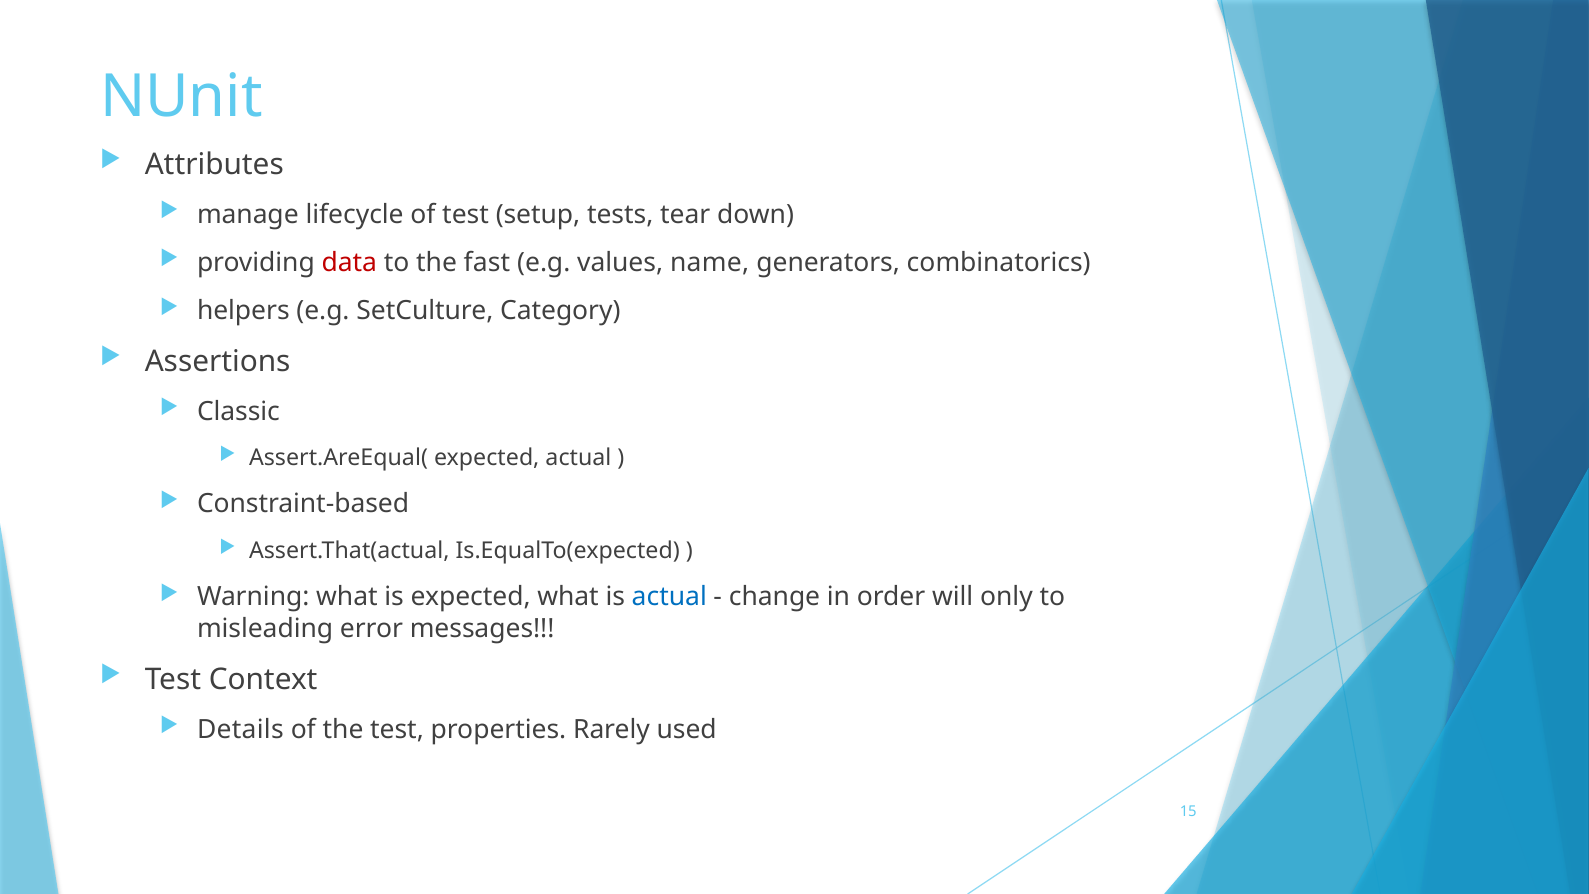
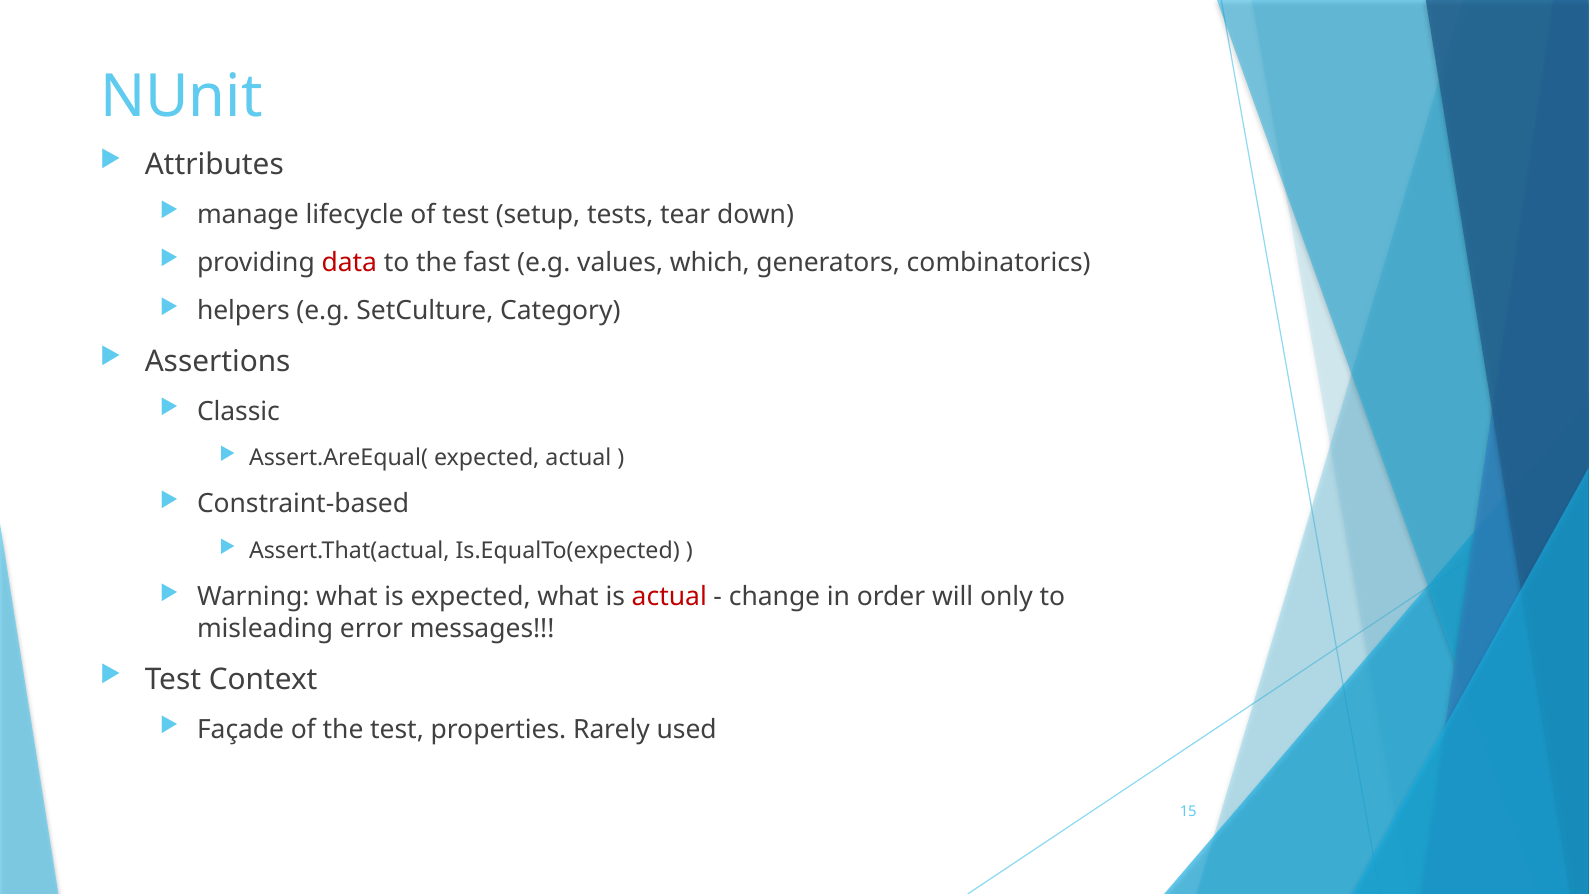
name: name -> which (710, 263)
actual colour: blue -> red (669, 597)
Details: Details -> Façade (241, 729)
